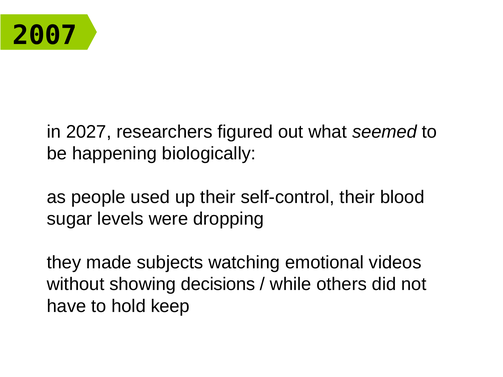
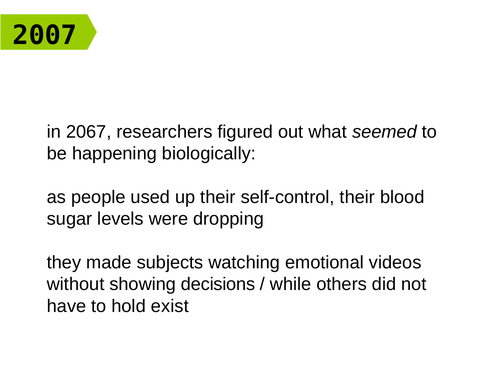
2027: 2027 -> 2067 (89, 132)
keep: keep -> exist (170, 306)
